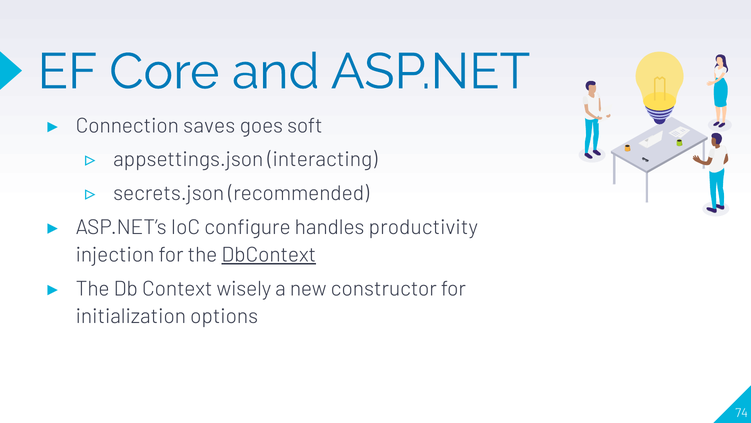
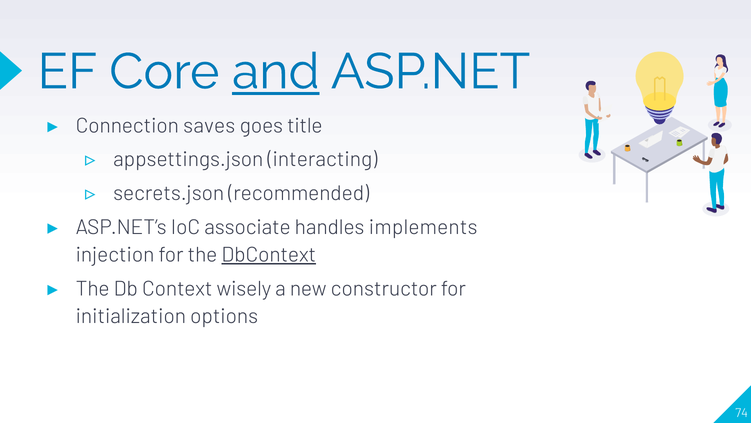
and underline: none -> present (276, 72)
soft: soft -> title (305, 126)
configure: configure -> associate (248, 227)
productivity: productivity -> implements (423, 227)
